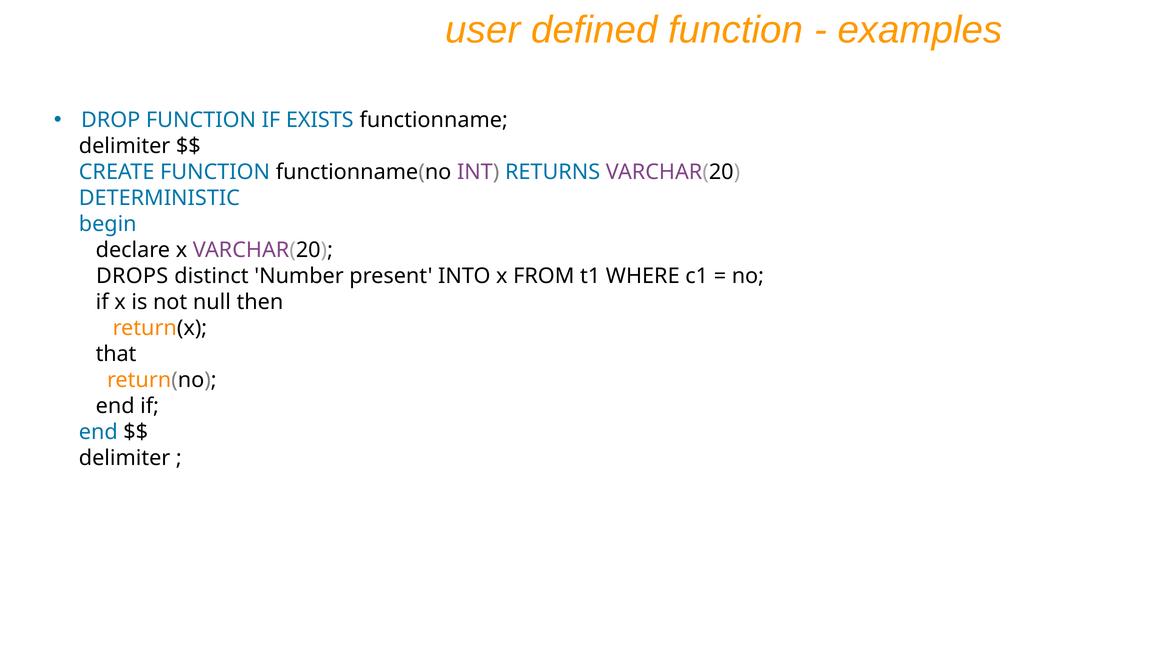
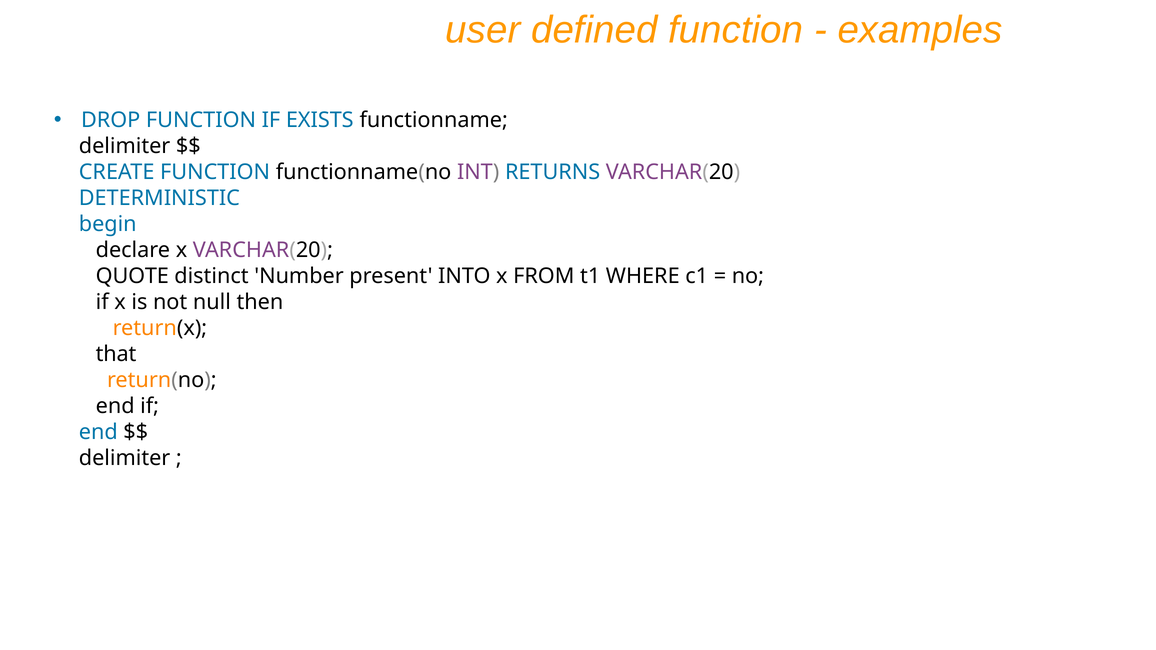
DROPS: DROPS -> QUOTE (132, 276)
